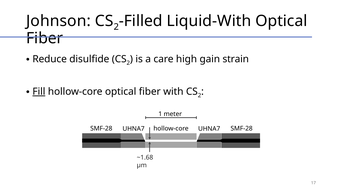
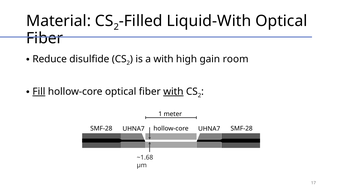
Johnson: Johnson -> Material (59, 21)
a care: care -> with (164, 59)
strain: strain -> room (236, 59)
with underline: none -> present (173, 92)
